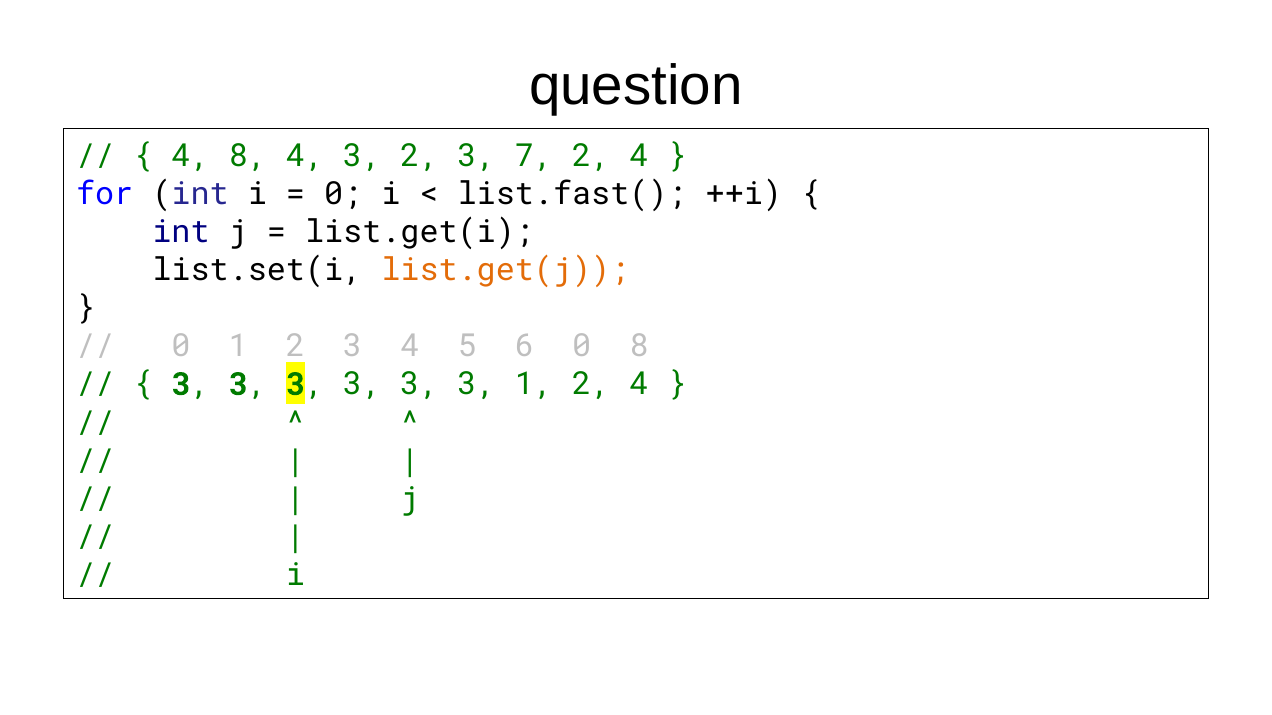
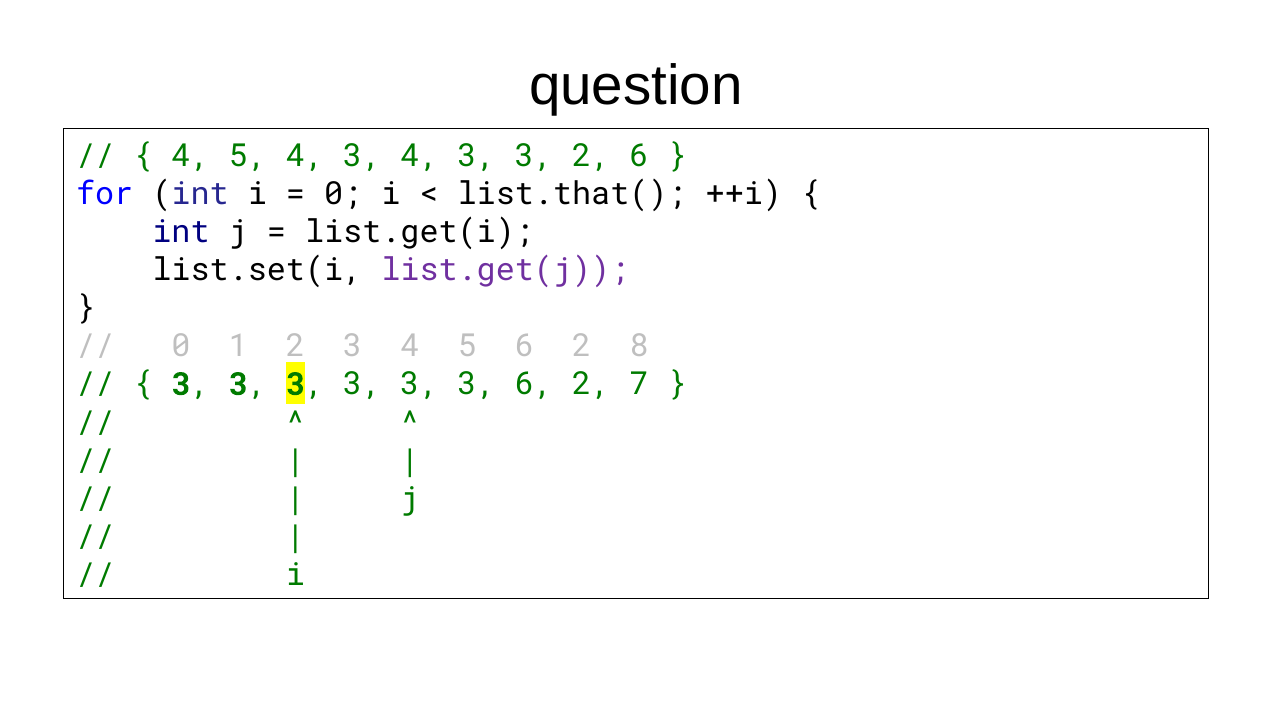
8: 8 -> 5 (248, 156)
4 3 2: 2 -> 4 (420, 156)
7: 7 -> 3 (534, 156)
4: 4 -> 6 (639, 156)
list.fast(: list.fast( -> list.that( (572, 194)
list.get(j colour: orange -> purple (505, 270)
5 6 0: 0 -> 2 (582, 347)
3 1: 1 -> 6 (534, 385)
4: 4 -> 7 (639, 385)
